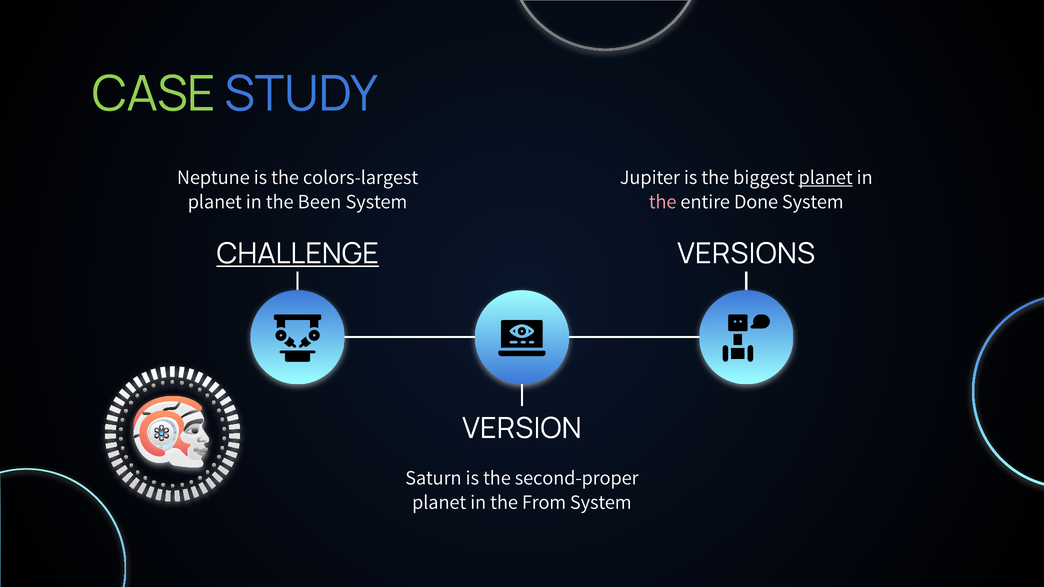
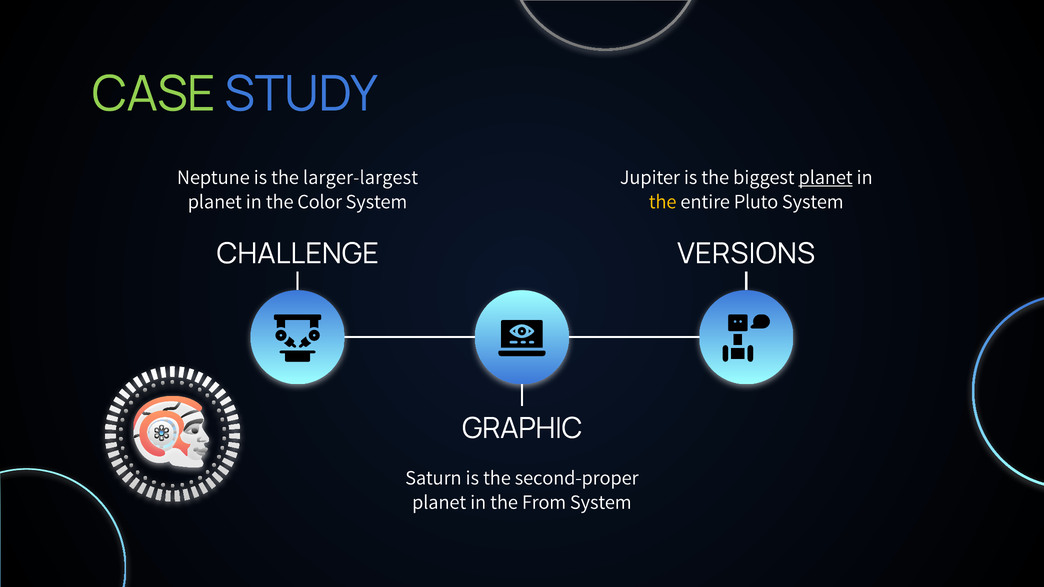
colors-largest: colors-largest -> larger-largest (360, 177)
Been: Been -> Color (320, 202)
the colour: pink -> yellow (663, 202)
Done: Done -> Pluto (756, 202)
CHALLENGE underline: present -> none (298, 254)
VERSION: VERSION -> GRAPHIC (522, 429)
